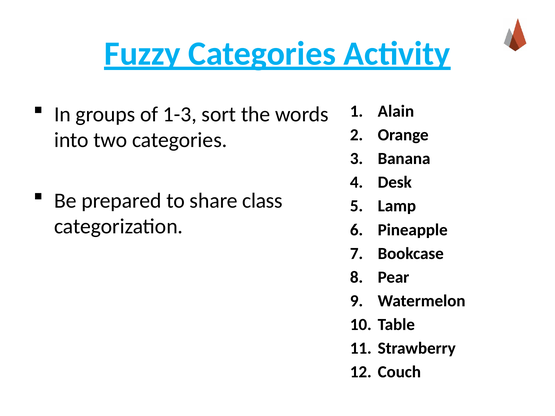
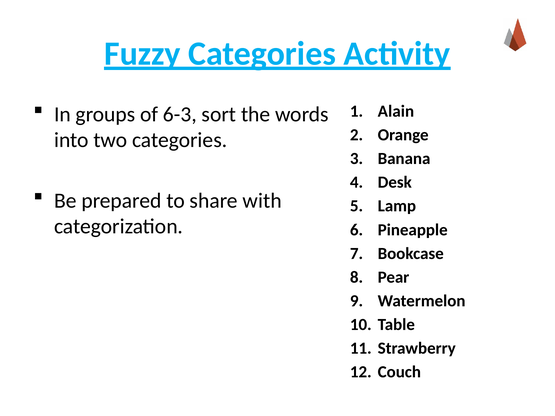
1-3: 1-3 -> 6-3 (180, 114)
class: class -> with (262, 201)
